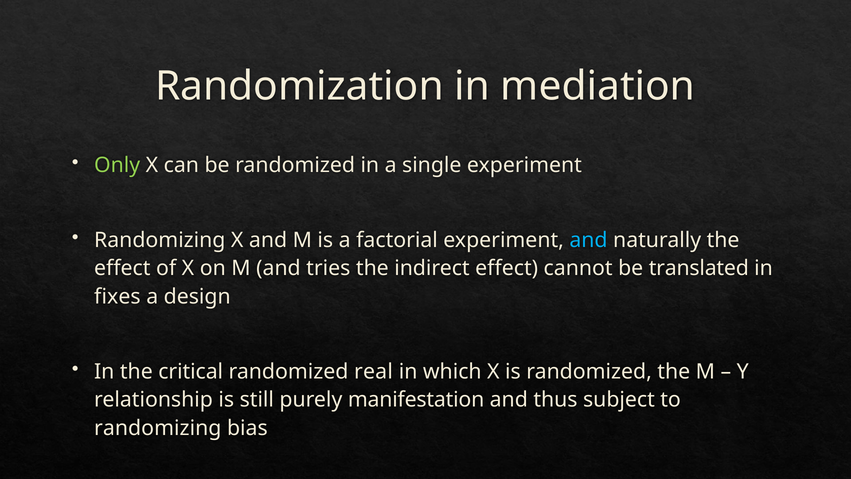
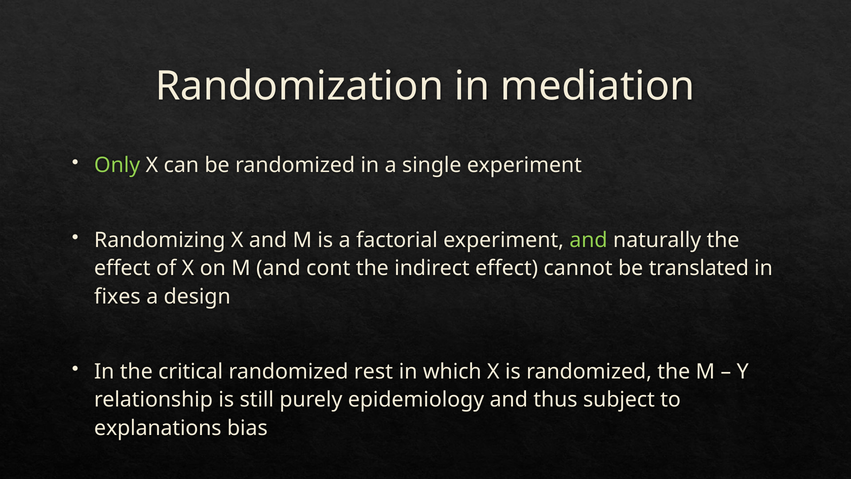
and colour: light blue -> light green (589, 240)
tries: tries -> cont (328, 268)
real: real -> rest (373, 372)
manifestation: manifestation -> epidemiology (416, 400)
randomizing: randomizing -> explanations (158, 428)
